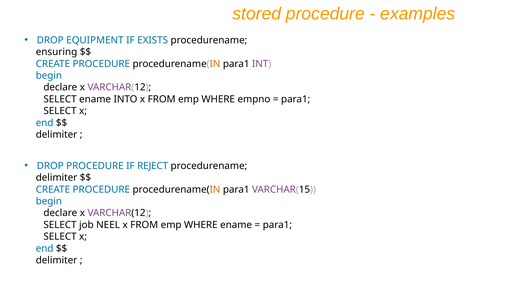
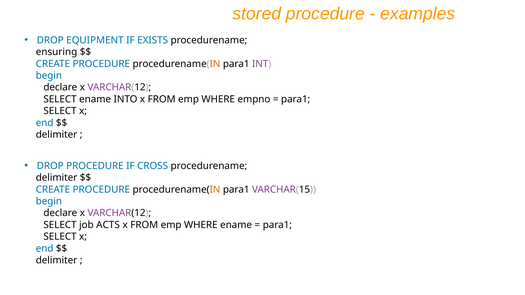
REJECT: REJECT -> CROSS (153, 166)
NEEL: NEEL -> ACTS (108, 225)
